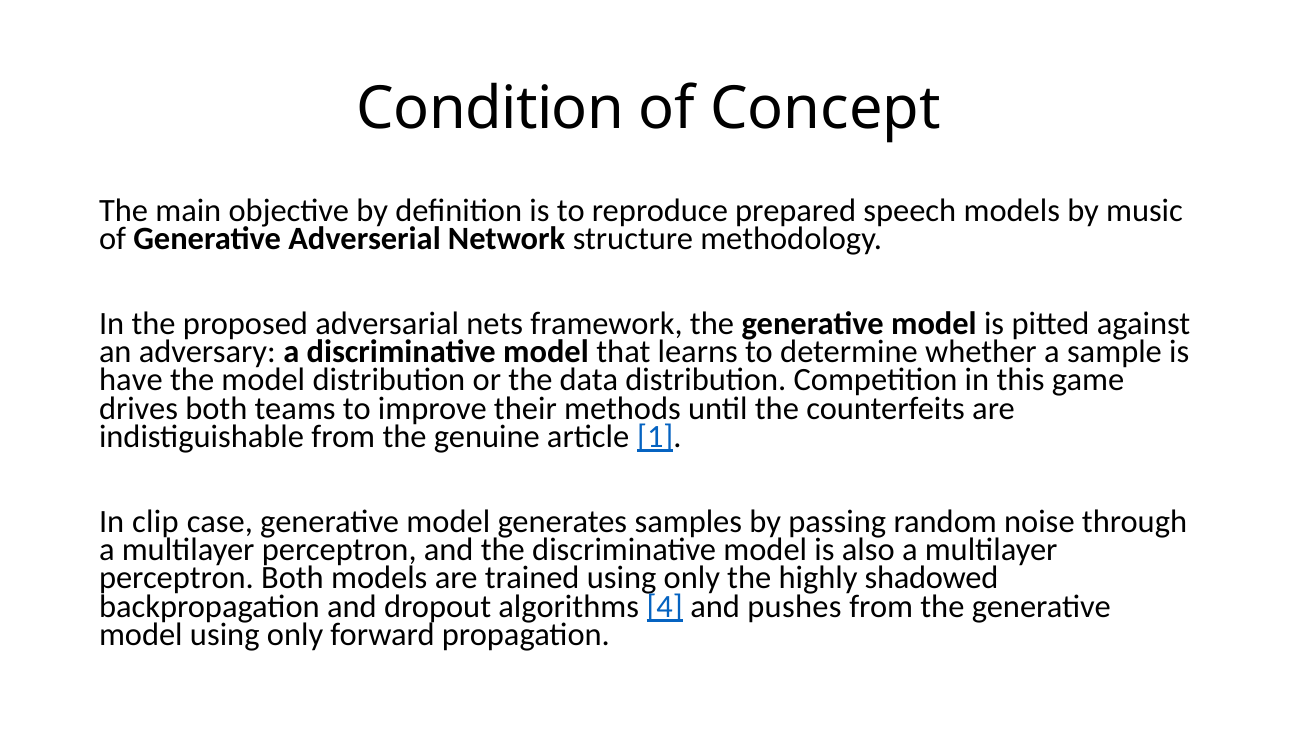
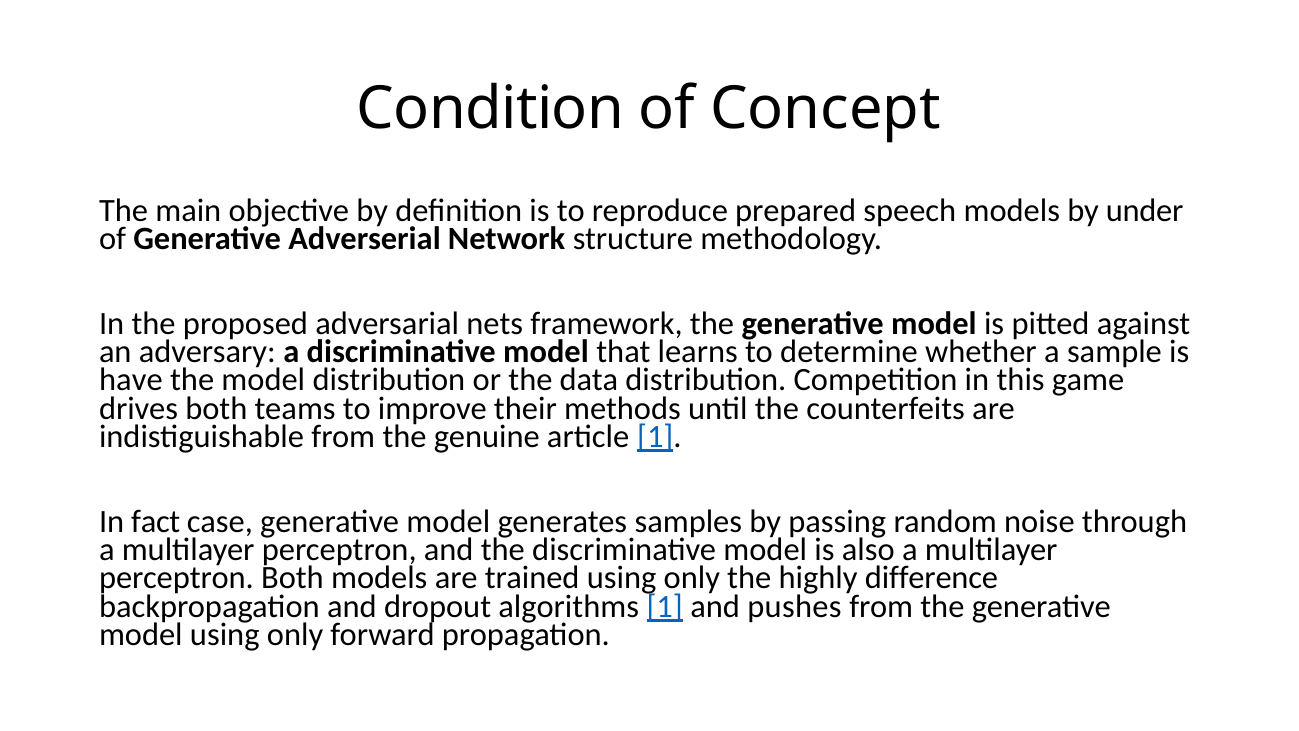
music: music -> under (1145, 211)
clip: clip -> fact (156, 521)
shadowed: shadowed -> difference (931, 578)
algorithms 4: 4 -> 1 (665, 606)
